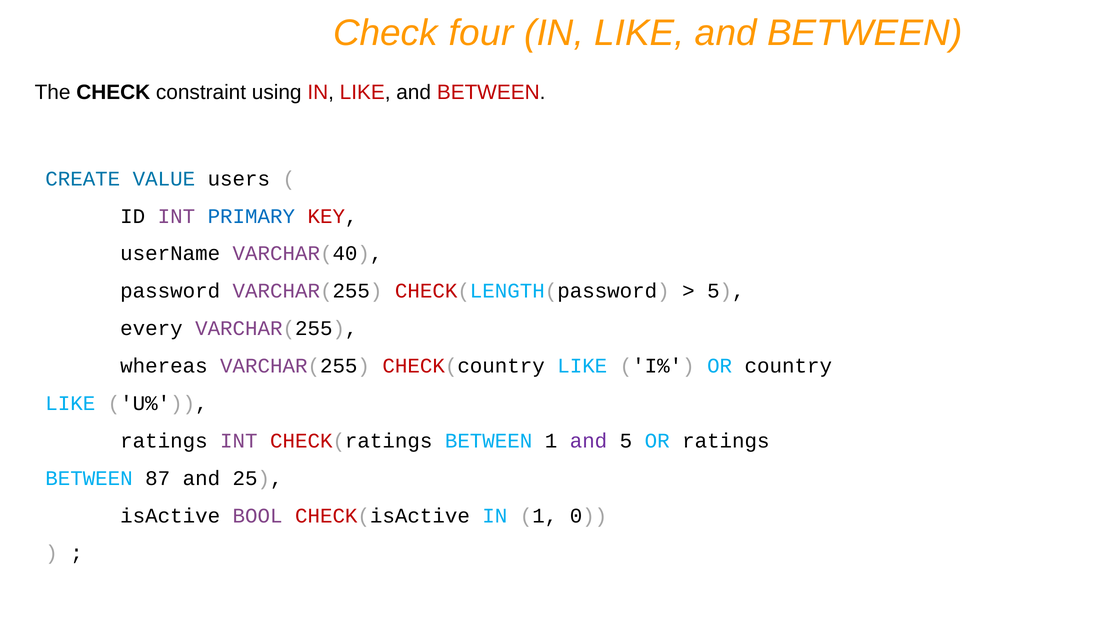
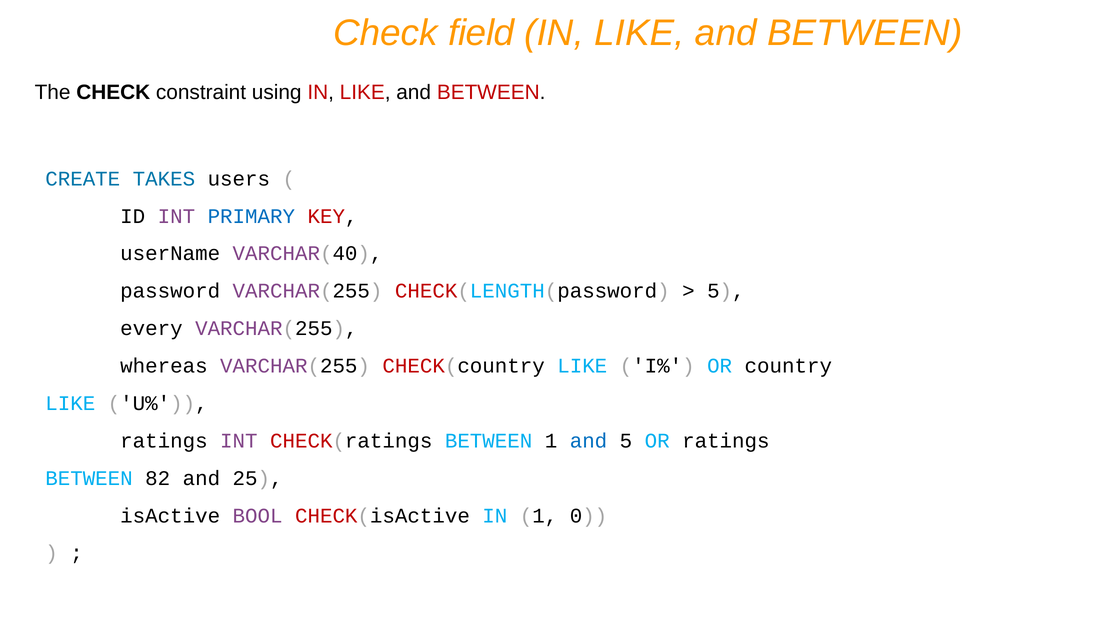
four: four -> field (481, 33)
VALUE: VALUE -> TAKES (164, 179)
and colour: purple -> blue (588, 441)
87: 87 -> 82 (158, 479)
